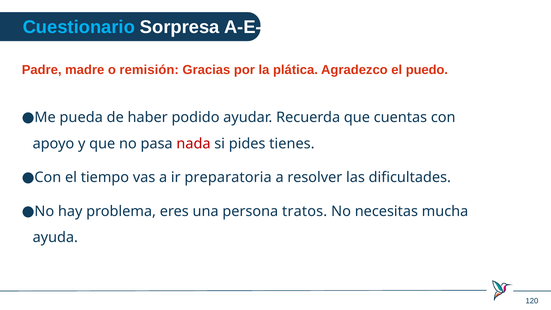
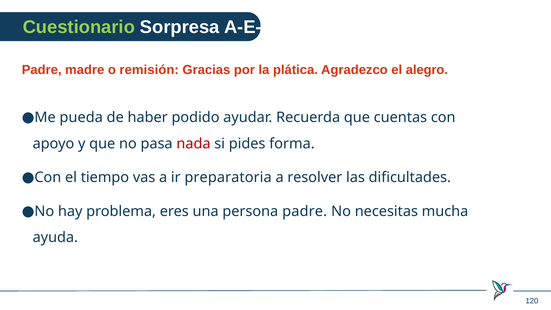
Cuestionario colour: light blue -> light green (79, 27)
puedo: puedo -> alegro (427, 70)
tienes: tienes -> forma (292, 144)
persona tratos: tratos -> padre (305, 211)
